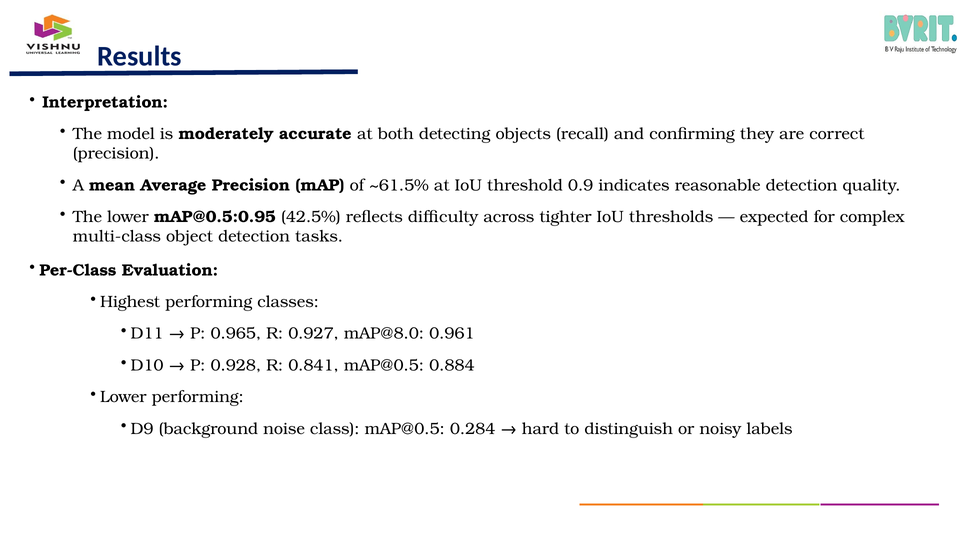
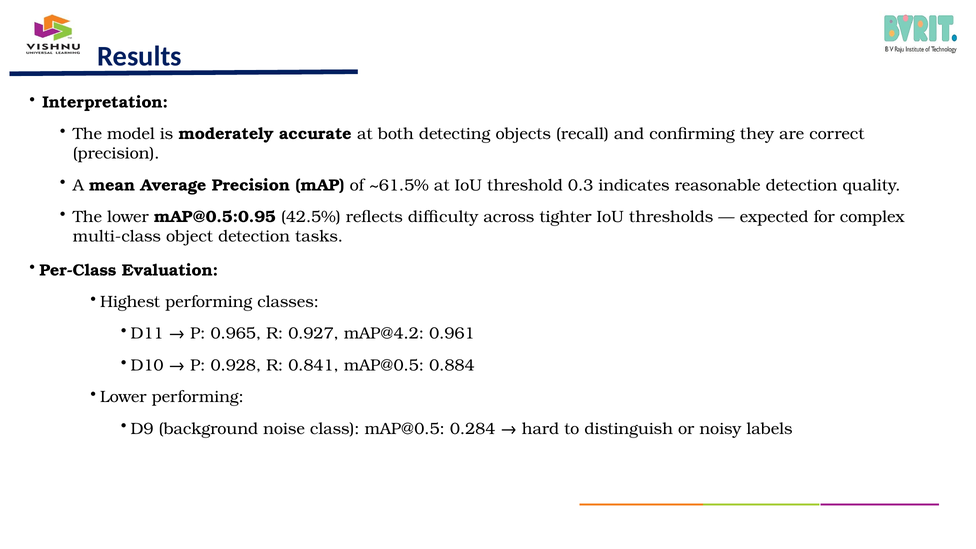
0.9: 0.9 -> 0.3 (581, 185)
mAP@8.0: mAP@8.0 -> mAP@4.2 (384, 334)
